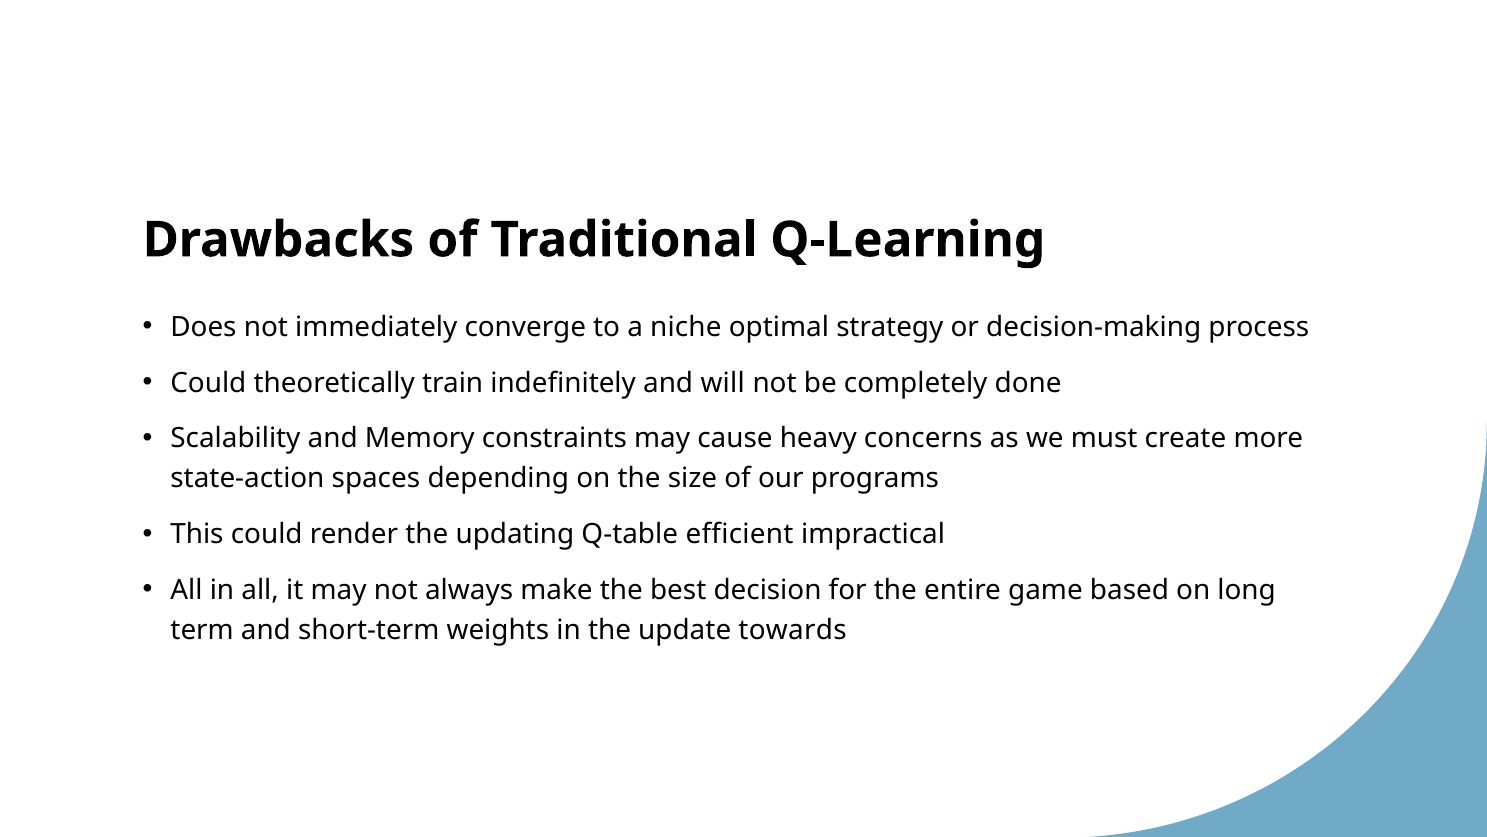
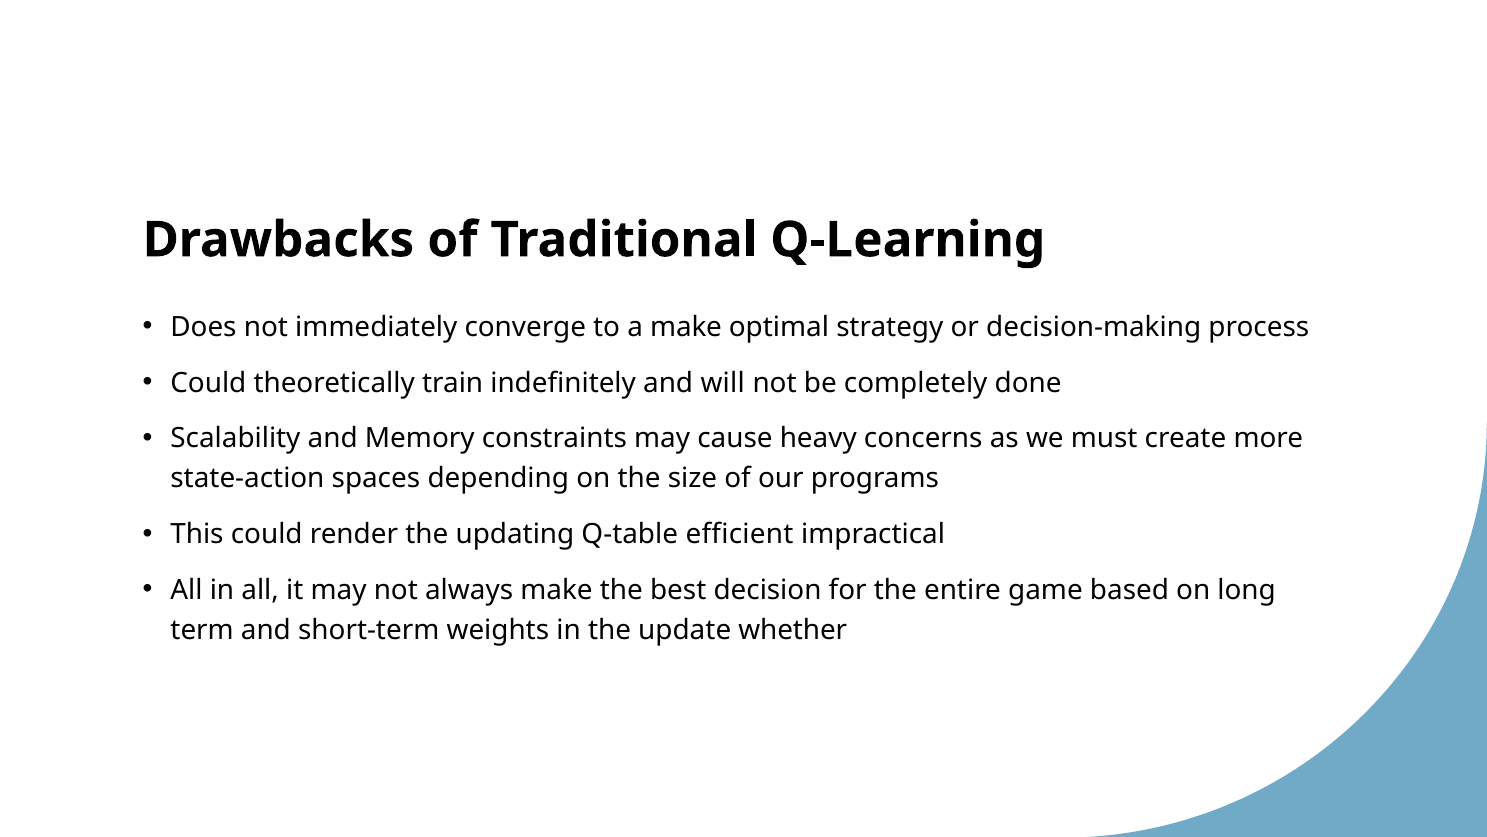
a niche: niche -> make (686, 327)
towards: towards -> whether (793, 630)
